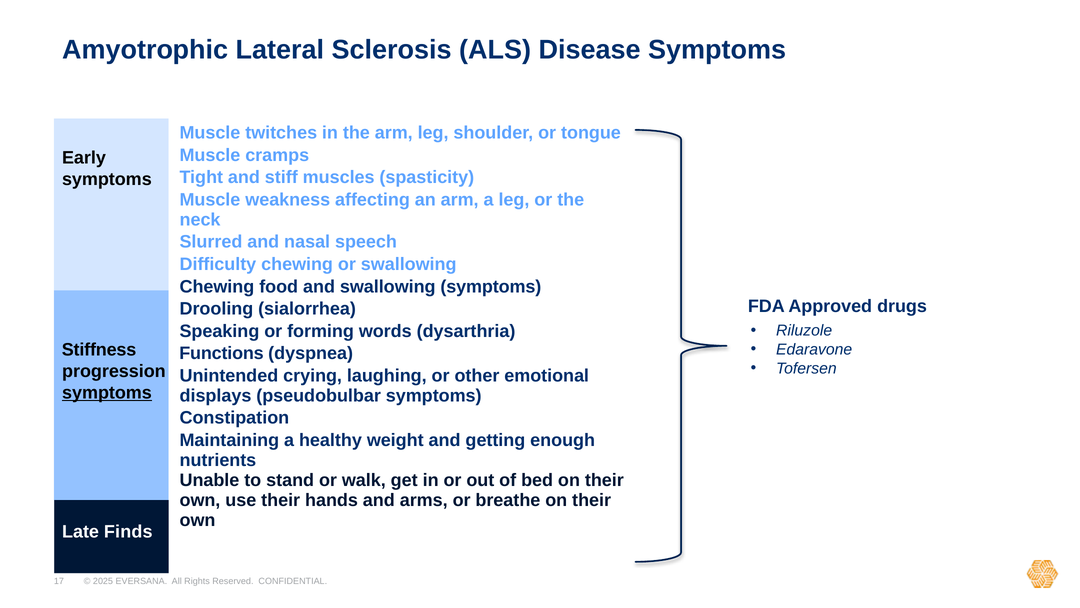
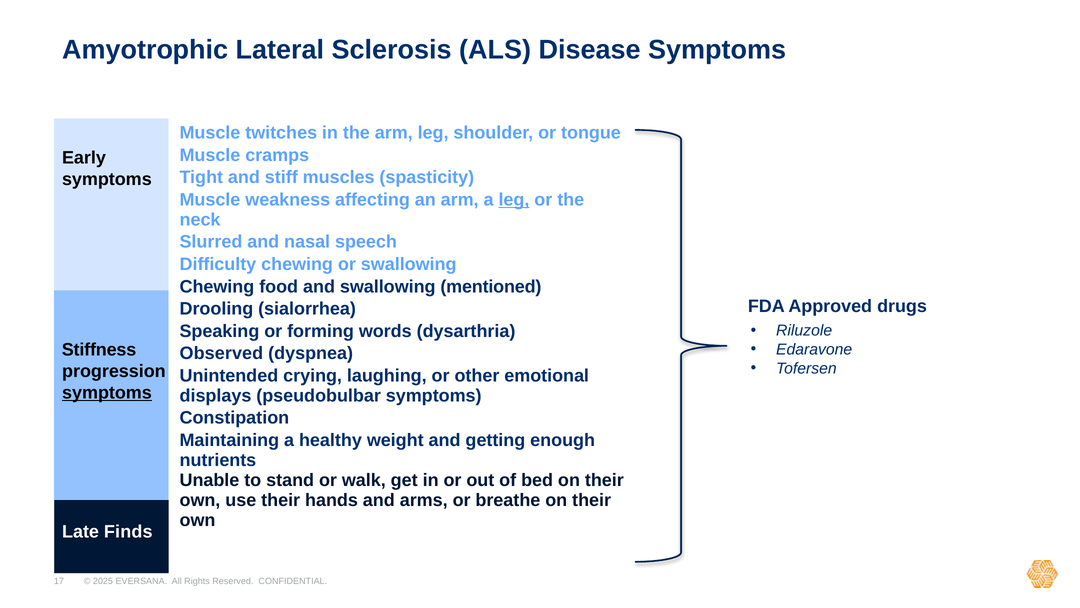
leg underline: none -> present (514, 200)
swallowing symptoms: symptoms -> mentioned (491, 286)
Functions: Functions -> Observed (221, 353)
